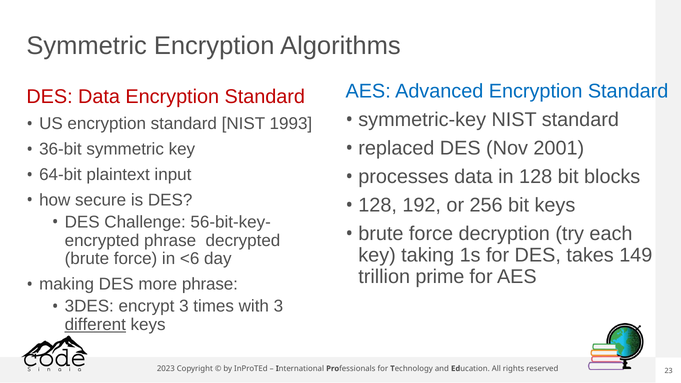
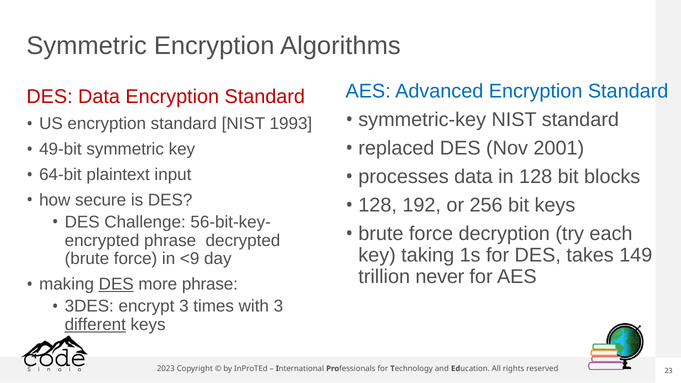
36-bit: 36-bit -> 49-bit (60, 149)
<6: <6 -> <9 (190, 259)
prime: prime -> never (440, 277)
DES underline: none -> present (116, 284)
